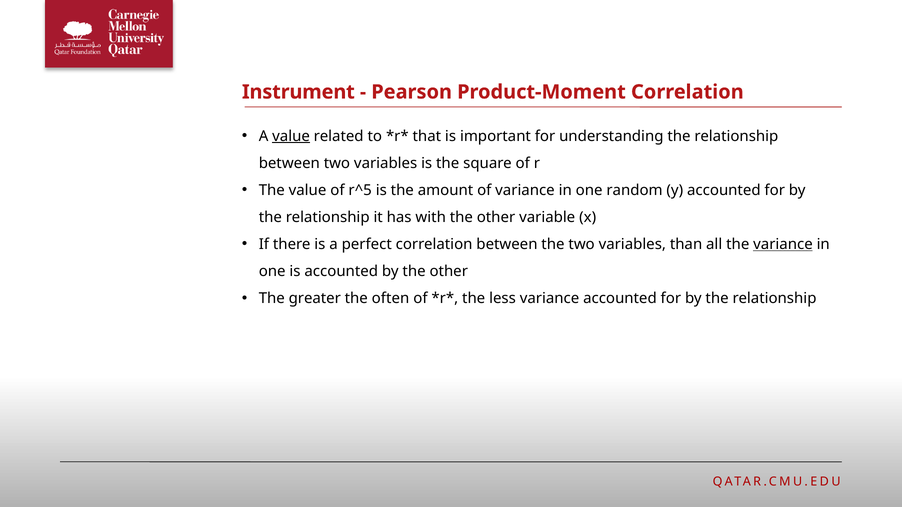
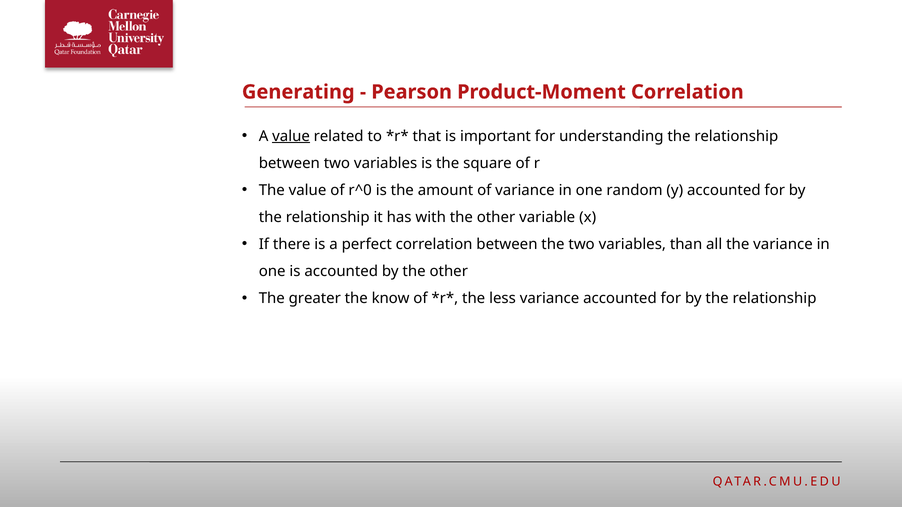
Instrument: Instrument -> Generating (298, 92)
r^5: r^5 -> r^0 (360, 190)
variance underline: present -> none (783, 245)
often: often -> know (391, 299)
